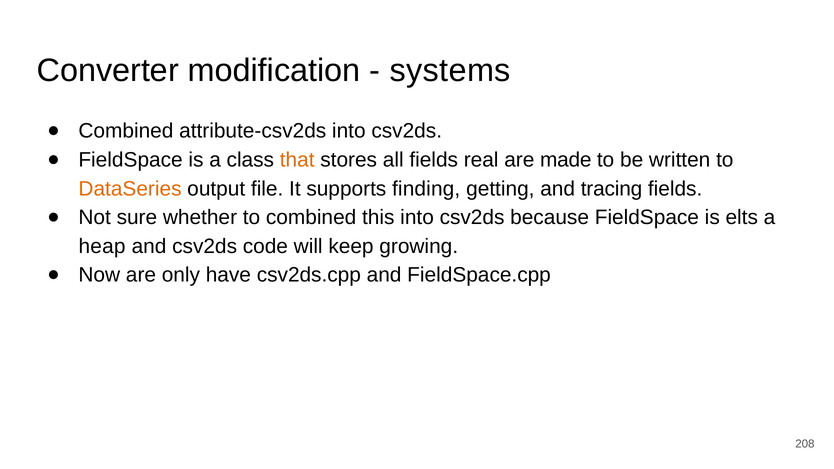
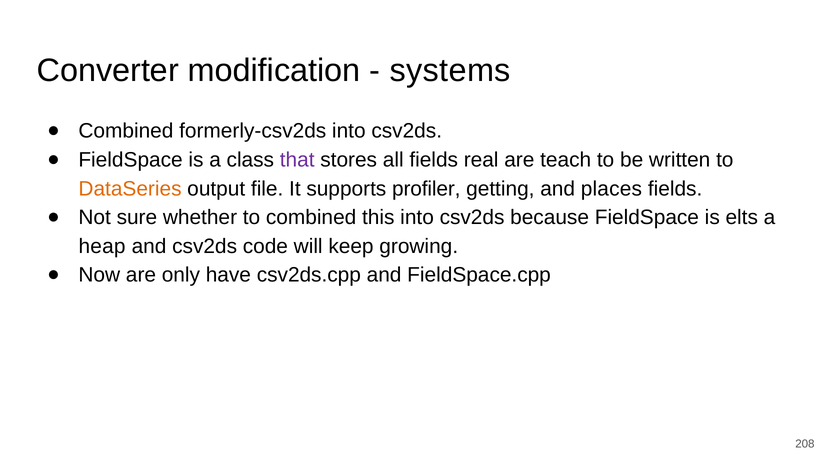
attribute-csv2ds: attribute-csv2ds -> formerly-csv2ds (253, 131)
that colour: orange -> purple (297, 160)
made: made -> teach (566, 160)
finding: finding -> profiler (426, 189)
tracing: tracing -> places (611, 189)
